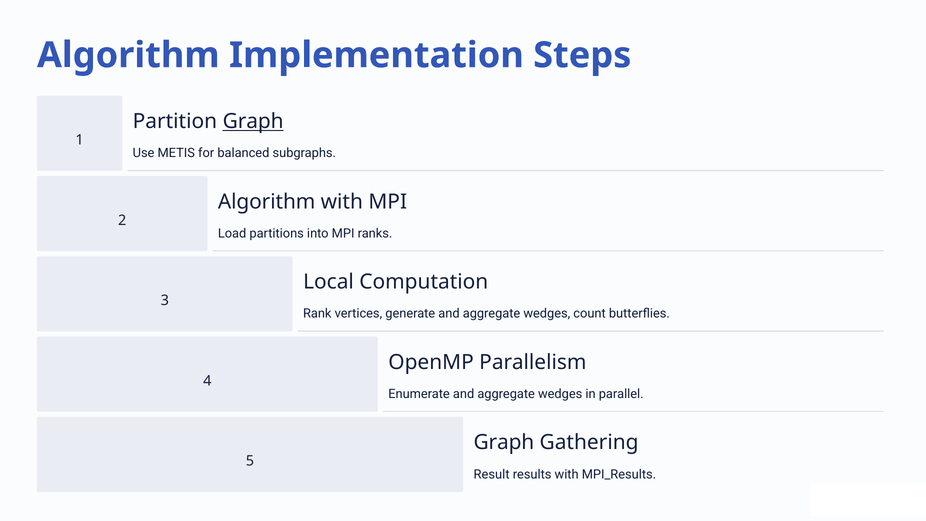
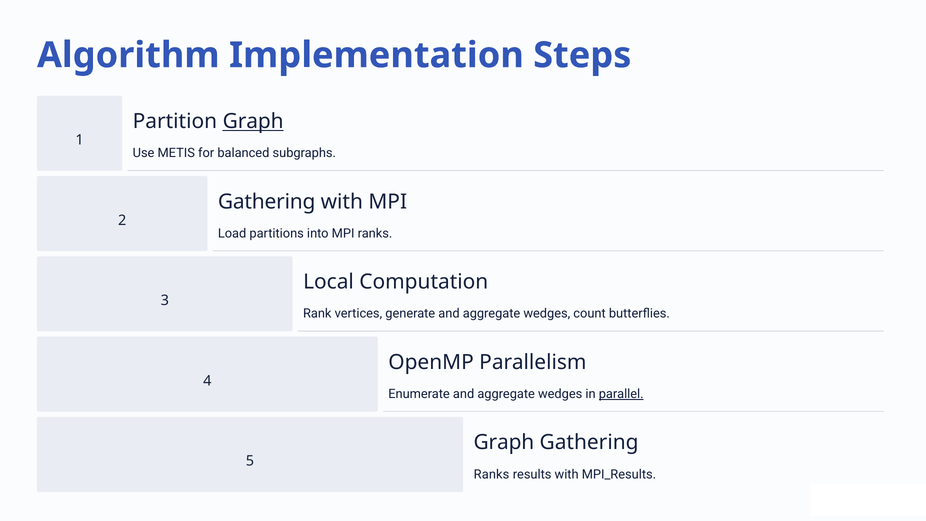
Algorithm: Algorithm -> Gathering (267, 202)
parallel underline: none -> present (621, 394)
Result: Result -> Ranks (492, 474)
